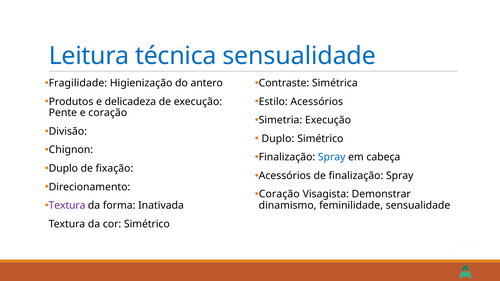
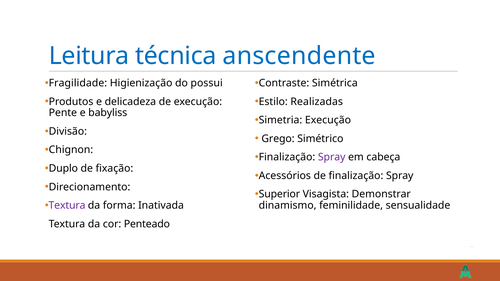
técnica sensualidade: sensualidade -> anscendente (299, 56)
antero: antero -> possui (207, 83)
Estilo Acessórios: Acessórios -> Realizadas (317, 102)
e coração: coração -> babyliss (108, 113)
Duplo: Duplo -> Grego (278, 139)
Spray colour: blue -> purple (332, 157)
Coração: Coração -> Superior (279, 194)
cor Simétrico: Simétrico -> Penteado (147, 224)
